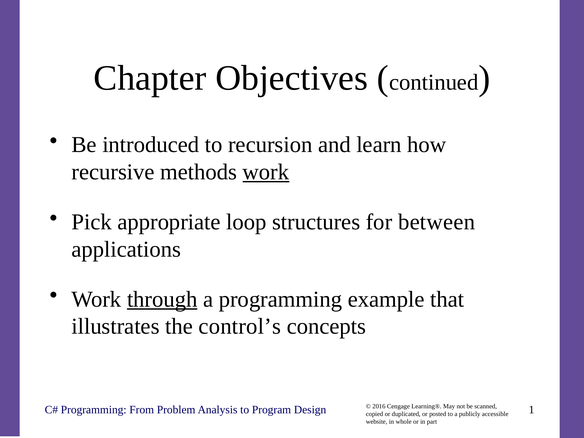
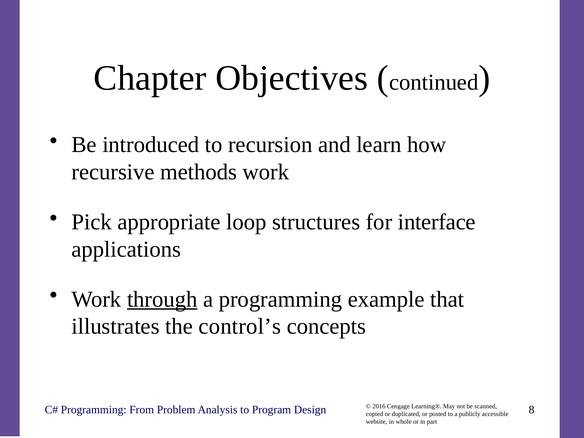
work underline: present -> none (266, 172)
between: between -> interface (437, 222)
1: 1 -> 8 (532, 410)
